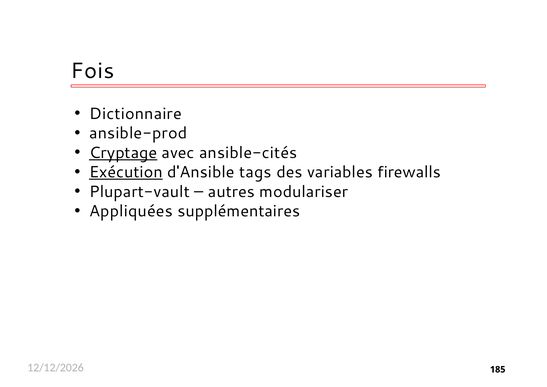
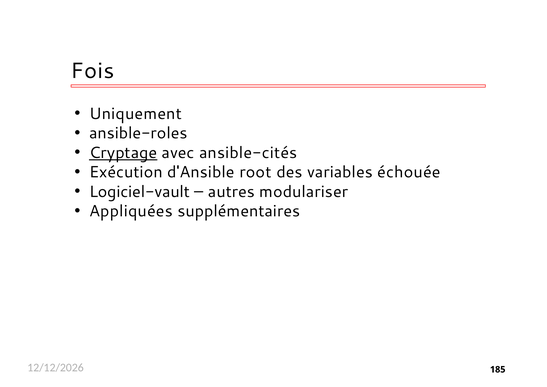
Dictionnaire: Dictionnaire -> Uniquement (136, 114)
ansible-prod: ansible-prod -> ansible-roles (138, 133)
Exécution underline: present -> none (126, 172)
tags: tags -> root (255, 172)
firewalls: firewalls -> échouée (409, 172)
Plupart-vault: Plupart-vault -> Logiciel-vault (140, 192)
